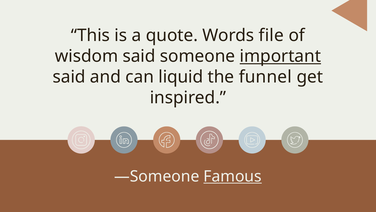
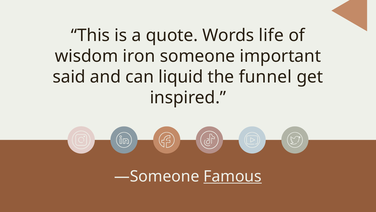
file: file -> life (271, 35)
wisdom said: said -> iron (139, 56)
important underline: present -> none (280, 56)
